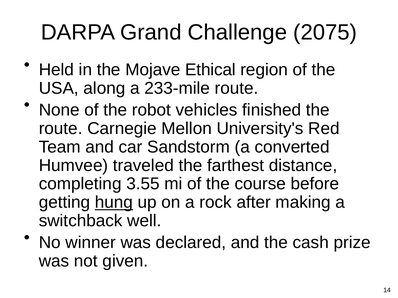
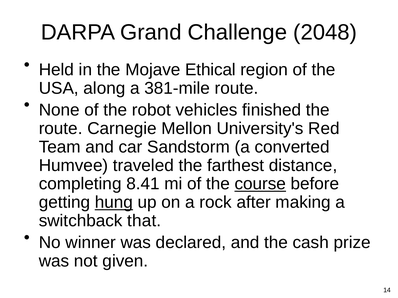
2075: 2075 -> 2048 (325, 32)
233-mile: 233-mile -> 381-mile (177, 88)
3.55: 3.55 -> 8.41 (143, 184)
course underline: none -> present (260, 184)
well: well -> that (144, 221)
